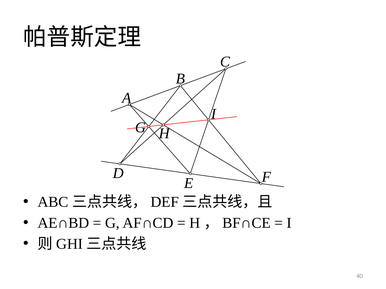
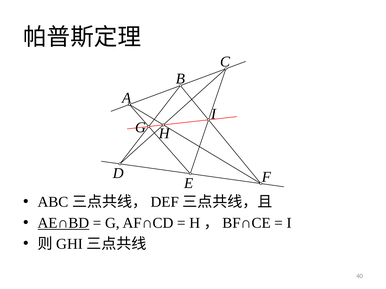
AE∩BD underline: none -> present (63, 223)
